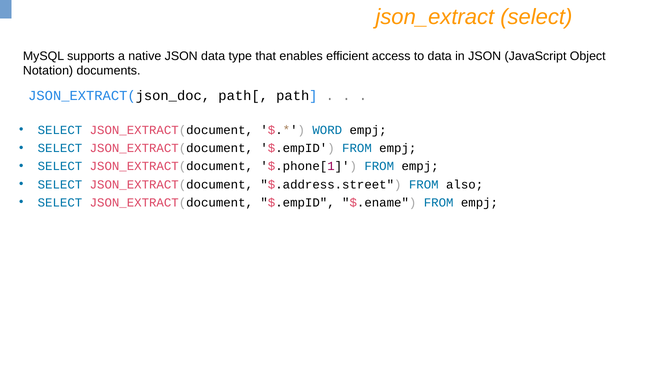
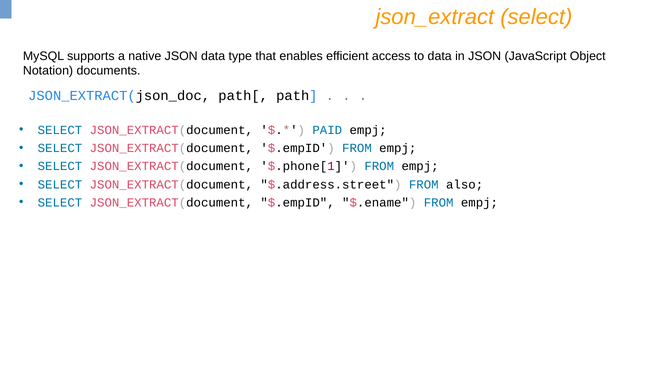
WORD: WORD -> PAID (327, 130)
